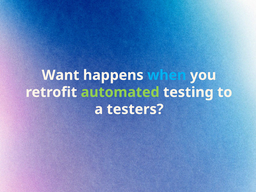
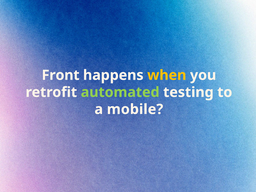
Want: Want -> Front (61, 75)
when colour: light blue -> yellow (167, 75)
testers: testers -> mobile (135, 109)
